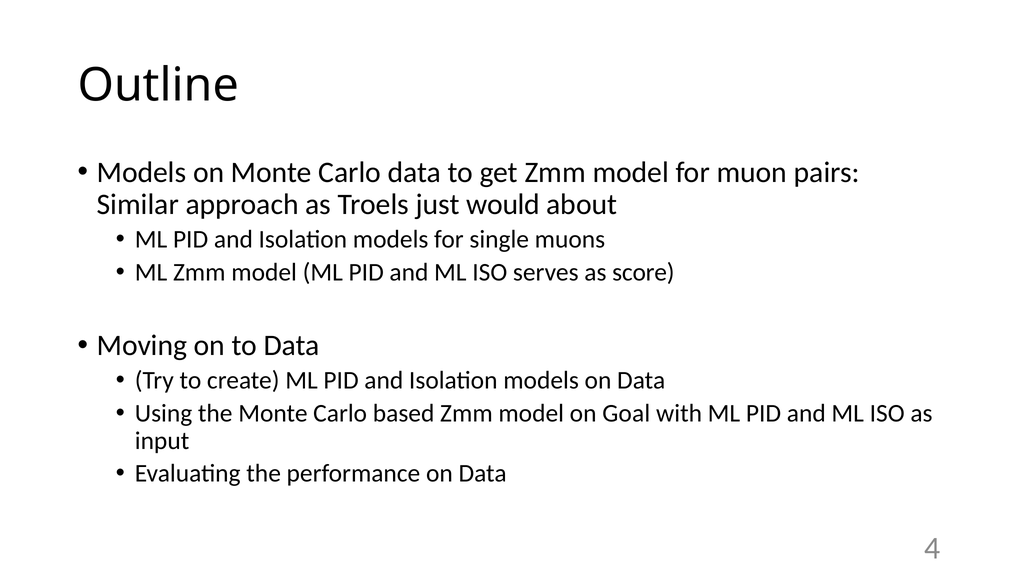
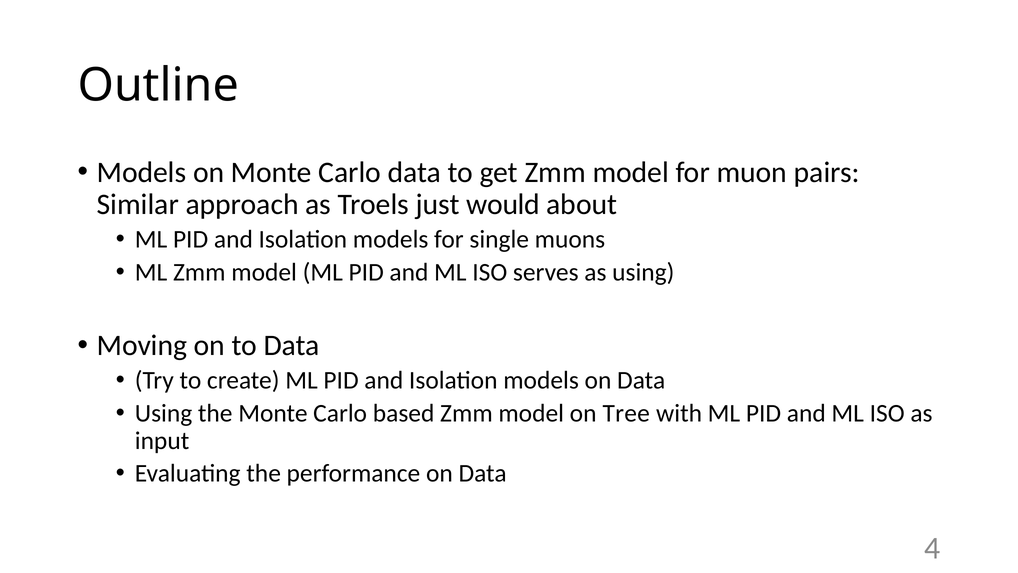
as score: score -> using (643, 272)
Goal: Goal -> Tree (626, 413)
